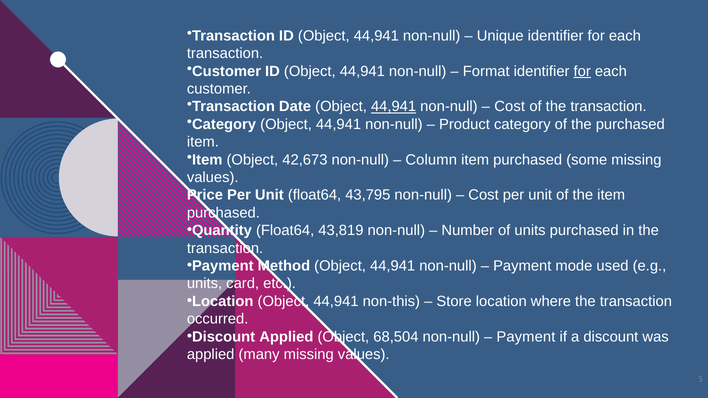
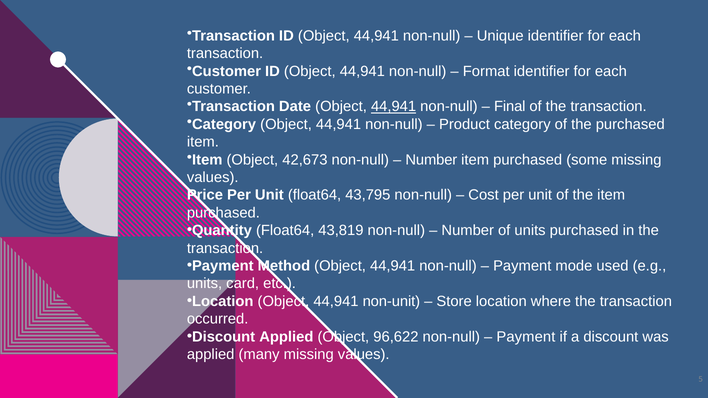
for underline: present -> none (582, 71)
Cost: Cost -> Final (510, 107)
Column: Column -> Number (431, 160)
non-this: non-this -> non-unit (391, 301)
68,504: 68,504 -> 96,622 (396, 337)
